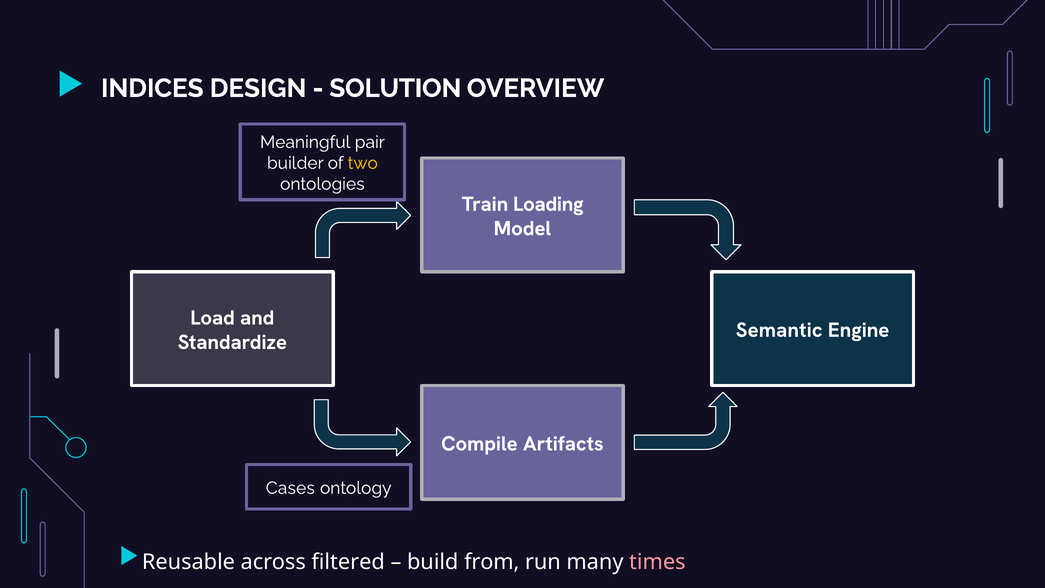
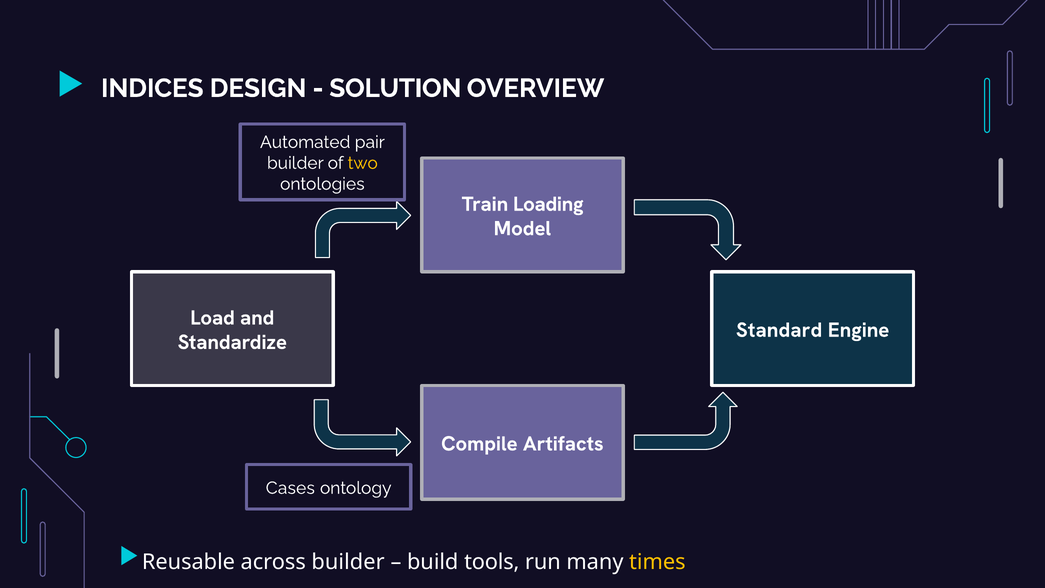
Meaningful: Meaningful -> Automated (305, 142)
Semantic: Semantic -> Standard (779, 330)
across filtered: filtered -> builder (348, 562)
from: from -> tools (492, 562)
times colour: pink -> yellow (657, 562)
